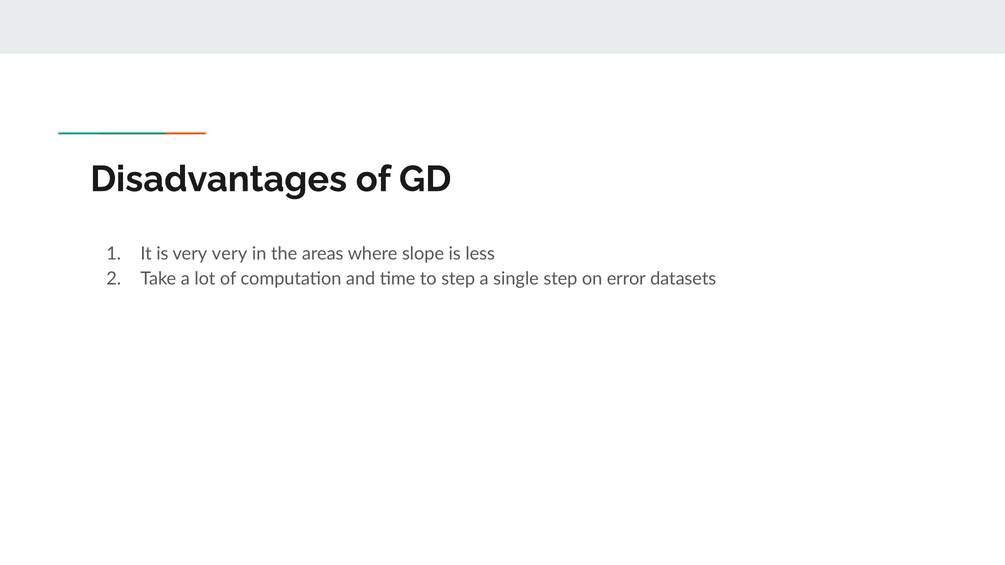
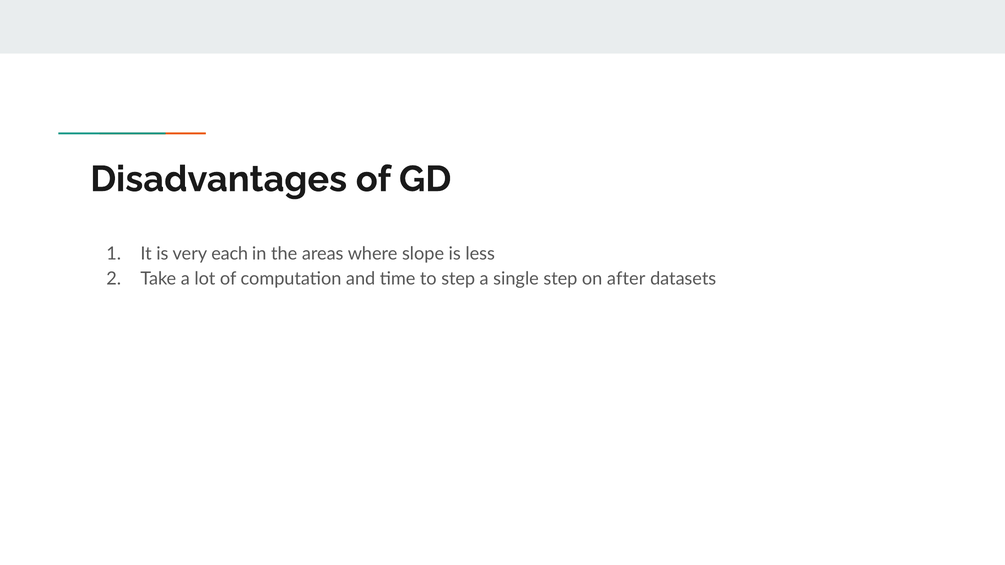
very very: very -> each (230, 254)
error: error -> after (626, 279)
